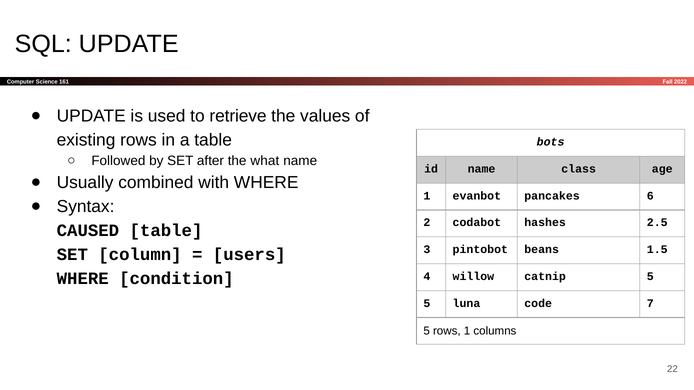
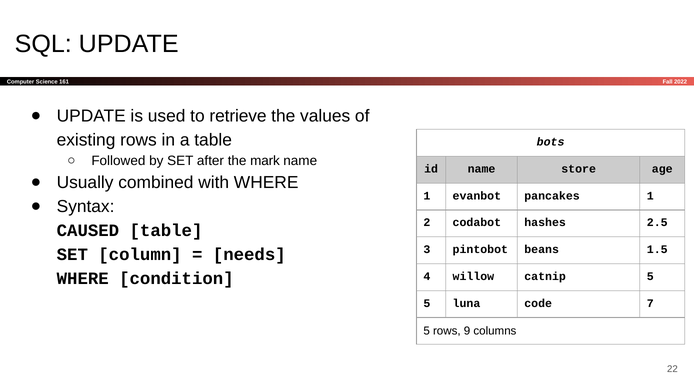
what: what -> mark (265, 161)
class: class -> store (579, 169)
pancakes 6: 6 -> 1 (650, 196)
users: users -> needs (249, 255)
rows 1: 1 -> 9 (467, 331)
